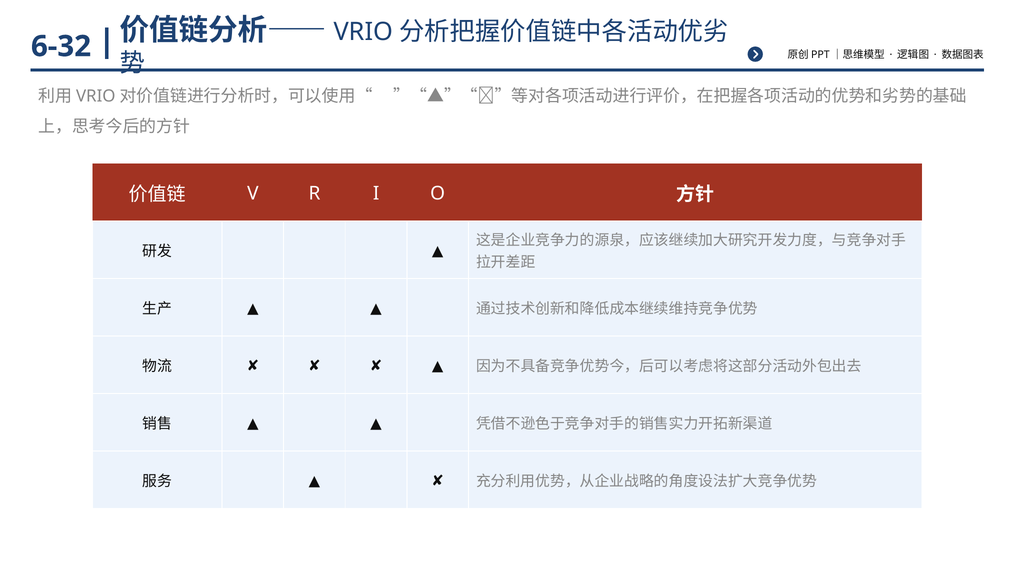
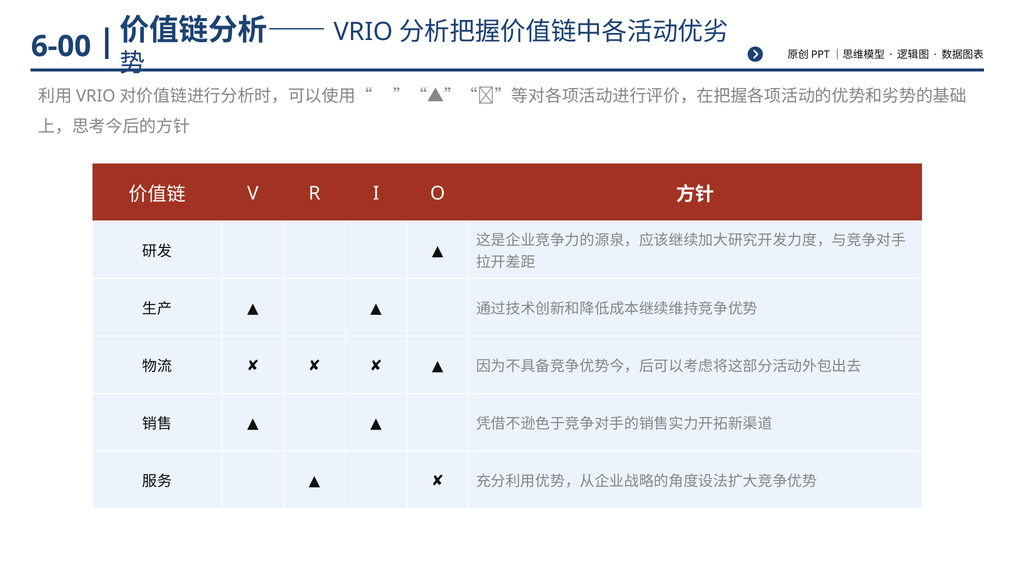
6-32: 6-32 -> 6-00 (61, 46)
